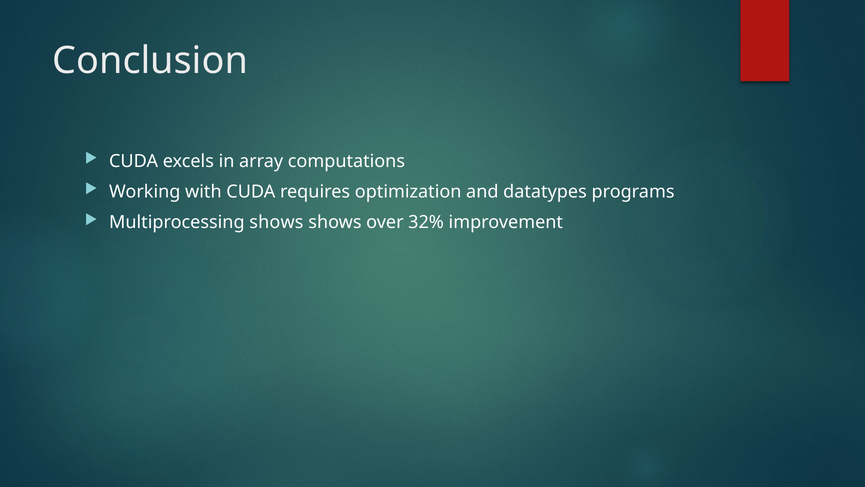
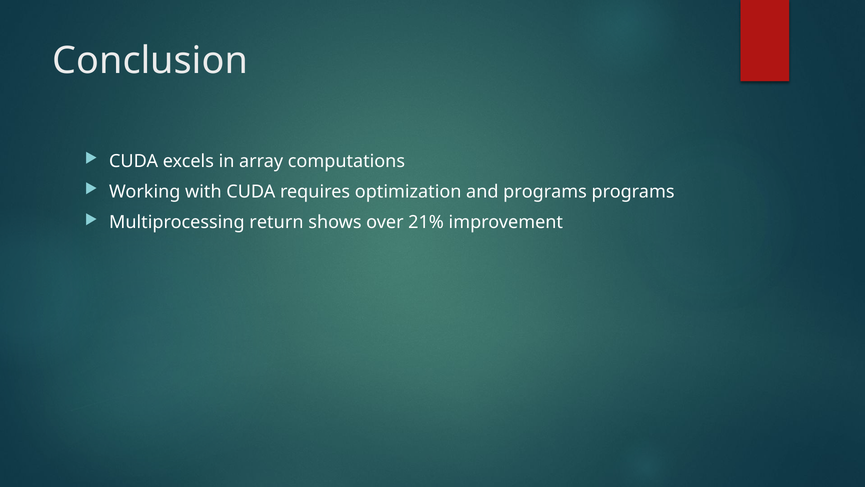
and datatypes: datatypes -> programs (545, 192)
Multiprocessing shows: shows -> return (276, 222)
32%: 32% -> 21% (426, 222)
